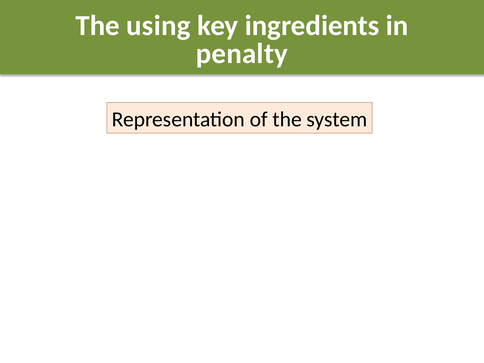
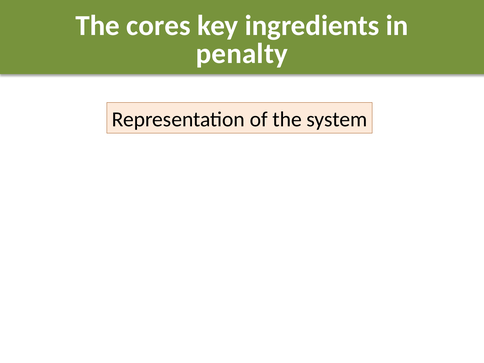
using: using -> cores (158, 26)
